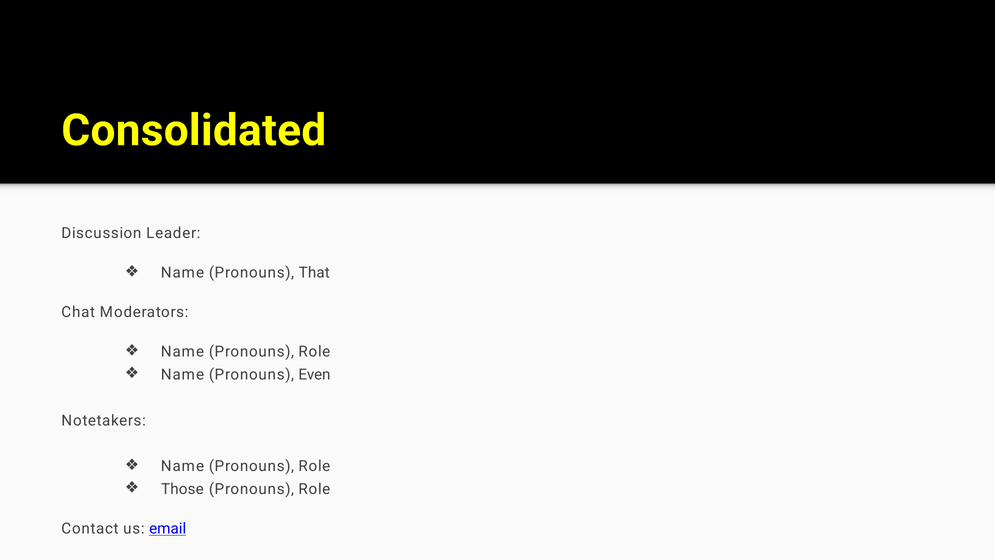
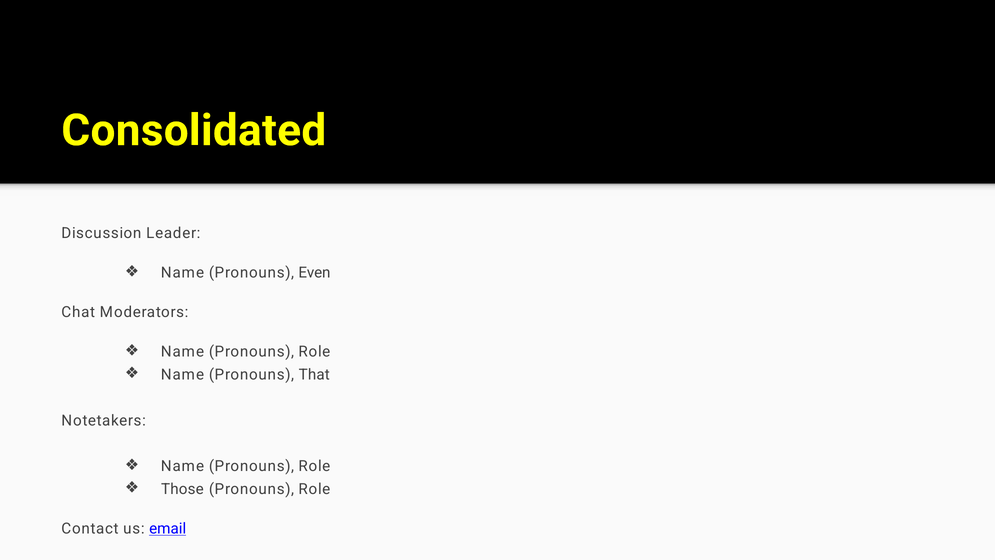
That: That -> Even (314, 273)
Even: Even -> That (314, 375)
